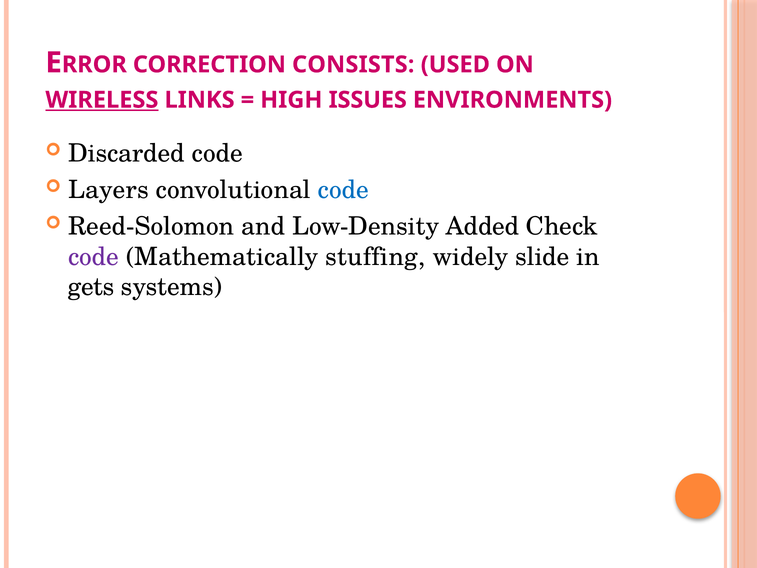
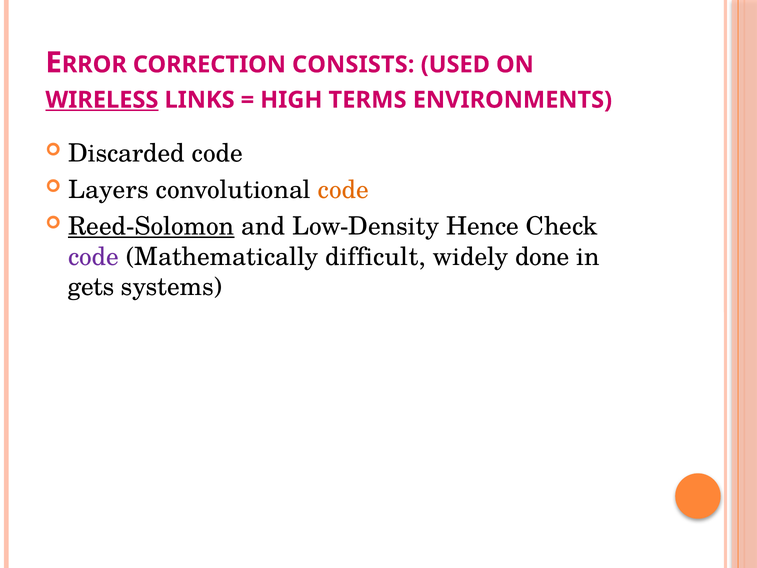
ISSUES: ISSUES -> TERMS (368, 100)
code colour: blue -> orange (343, 190)
Reed-Solomon underline: none -> present (151, 226)
Added: Added -> Hence (483, 226)
stuffing: stuffing -> difficult (375, 257)
slide: slide -> done (542, 257)
